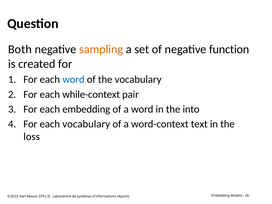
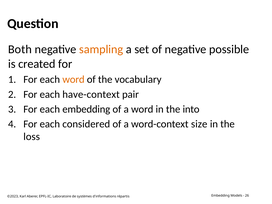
function: function -> possible (229, 49)
word colour: blue -> orange (73, 79)
while-context: while-context -> have-context (91, 94)
each vocabulary: vocabulary -> considered (86, 124)
text: text -> size (199, 124)
